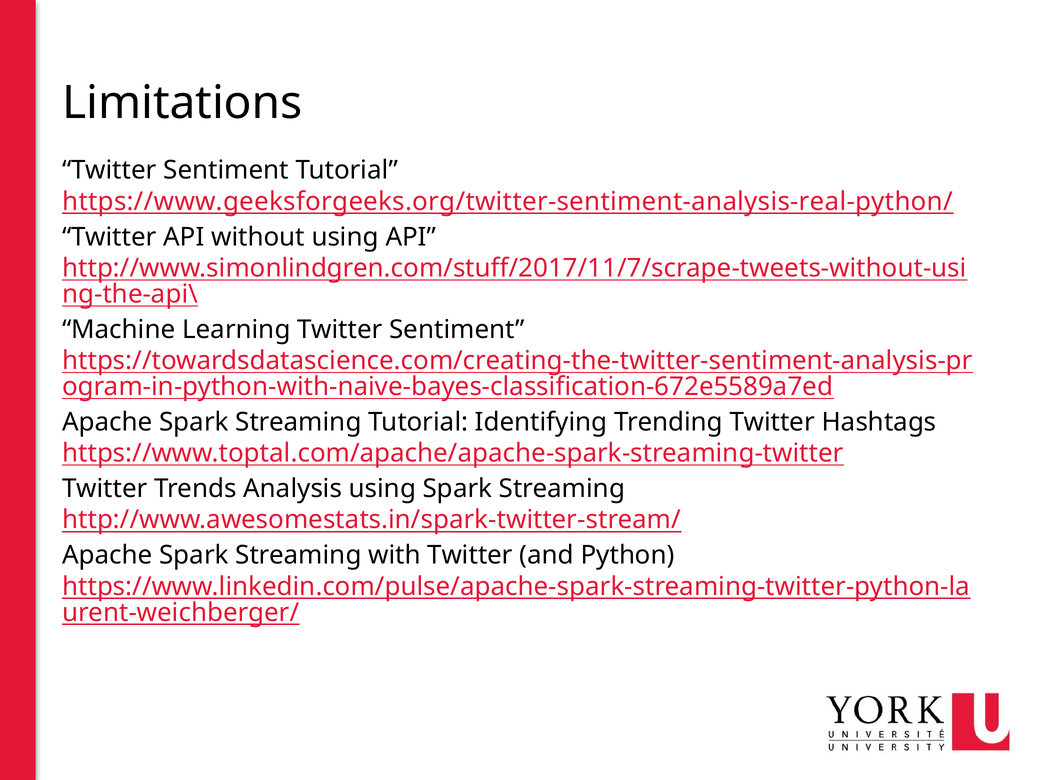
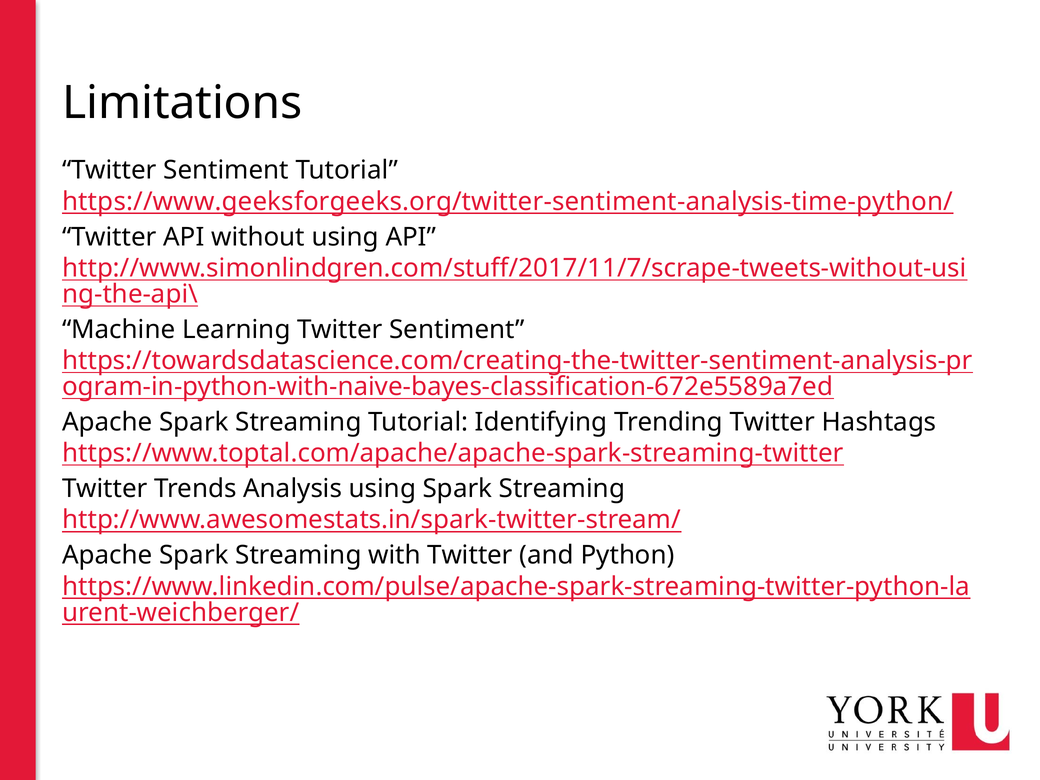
https://www.geeksforgeeks.org/twitter-sentiment-analysis-real-python/: https://www.geeksforgeeks.org/twitter-sentiment-analysis-real-python/ -> https://www.geeksforgeeks.org/twitter-sentiment-analysis-time-python/ (508, 202)
